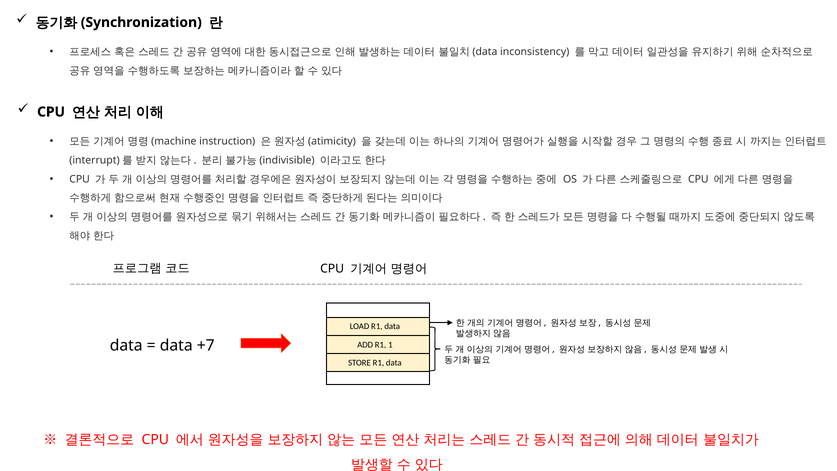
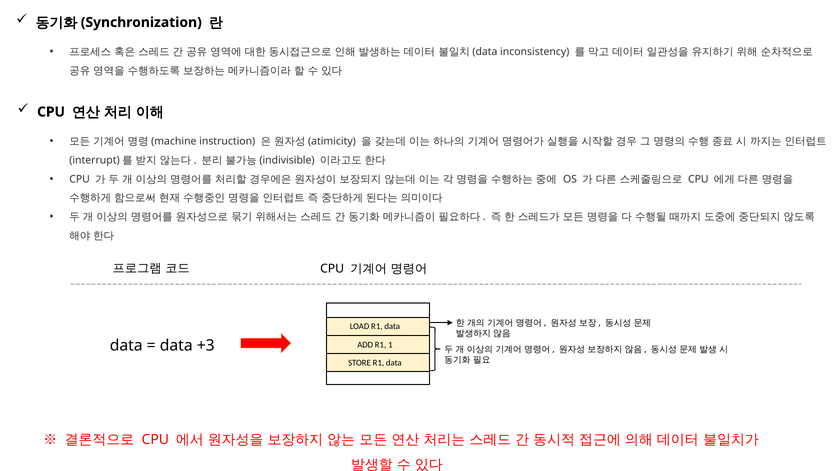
+7: +7 -> +3 (206, 345)
